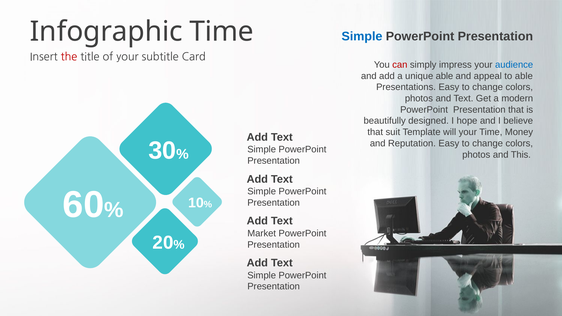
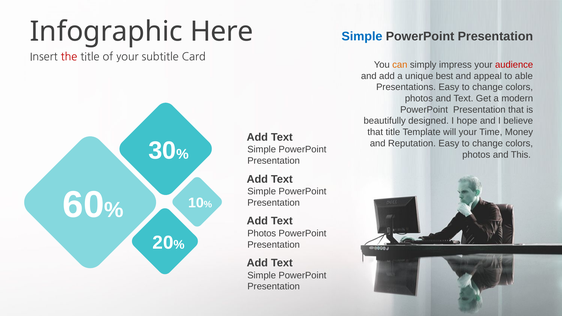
Infographic Time: Time -> Here (222, 32)
can colour: red -> orange (400, 65)
audience colour: blue -> red (514, 65)
unique able: able -> best (444, 76)
that suit: suit -> title (393, 132)
Market: Market -> Photos (262, 234)
